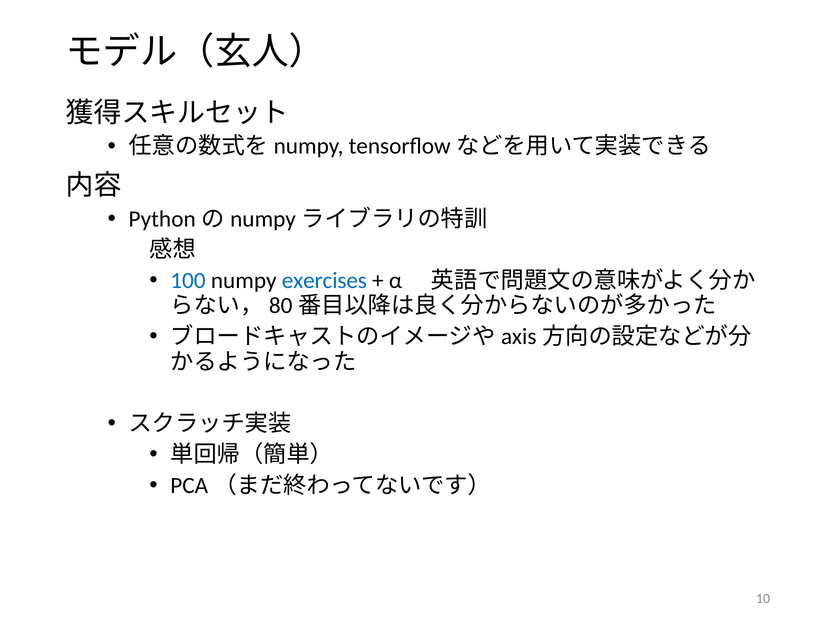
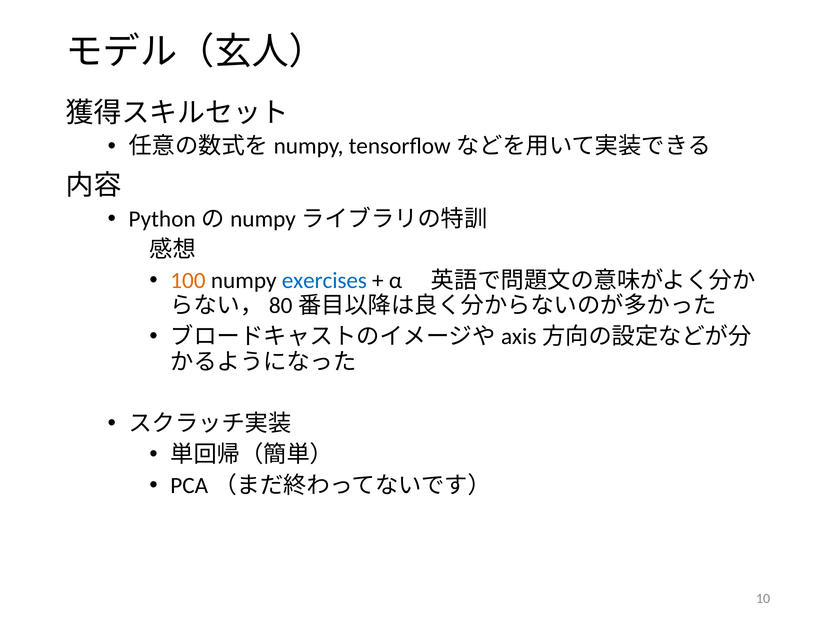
100 colour: blue -> orange (188, 281)
